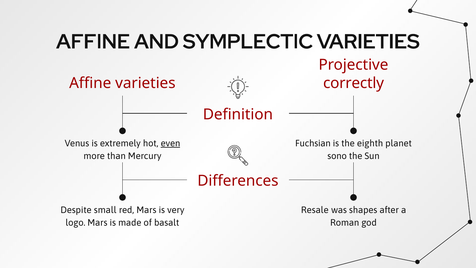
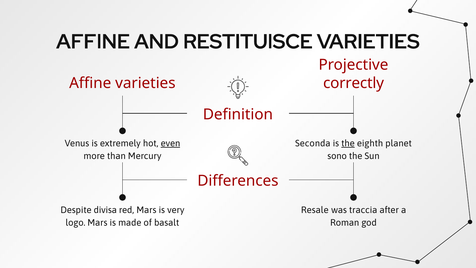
SYMPLECTIC: SYMPLECTIC -> RESTITUISCE (248, 42)
Fuchsian: Fuchsian -> Seconda (313, 143)
the underline: none -> present (348, 143)
small: small -> divisa (105, 210)
shapes: shapes -> traccia (363, 210)
